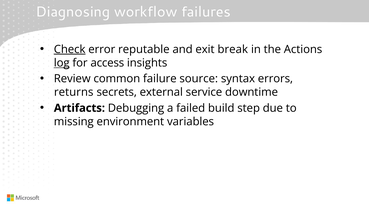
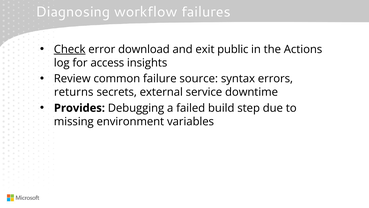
reputable: reputable -> download (144, 49)
break: break -> public (233, 49)
log underline: present -> none (62, 63)
Artifacts: Artifacts -> Provides (79, 108)
